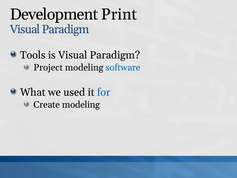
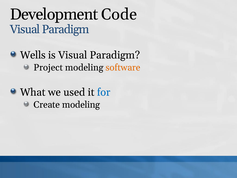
Print: Print -> Code (119, 14)
Tools: Tools -> Wells (33, 55)
software colour: blue -> orange (123, 68)
